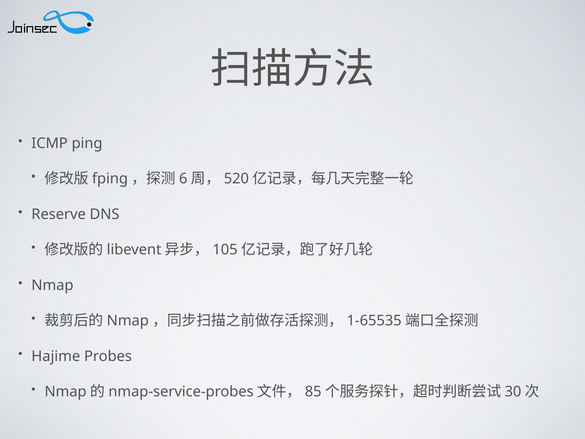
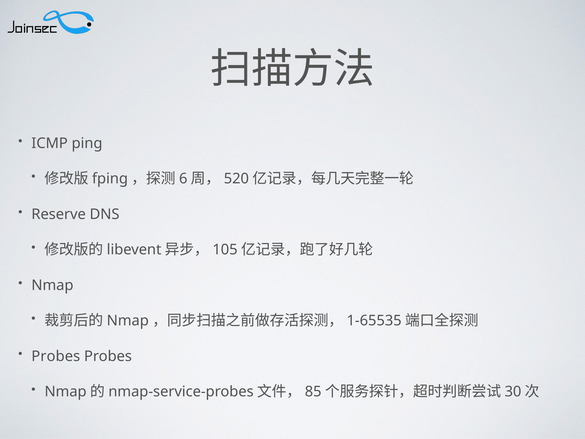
Hajime: Hajime -> Probes (56, 356)
